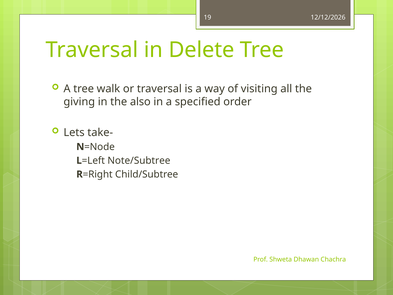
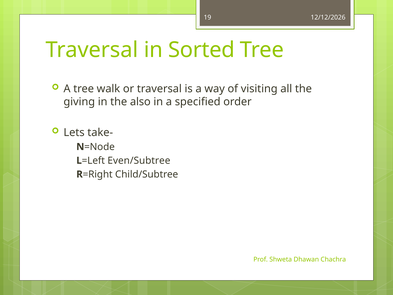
Delete: Delete -> Sorted (201, 50)
Note/Subtree: Note/Subtree -> Even/Subtree (139, 160)
